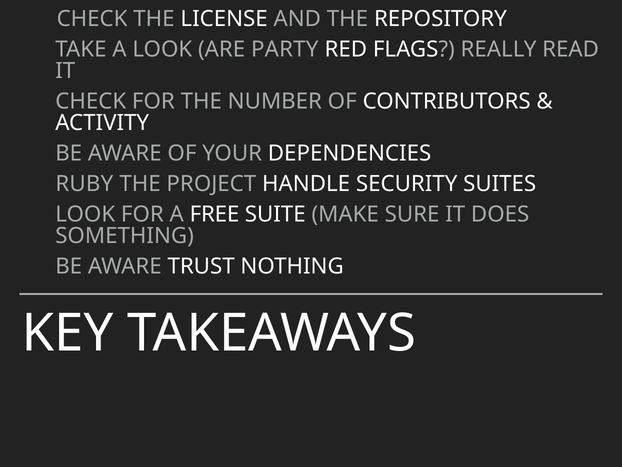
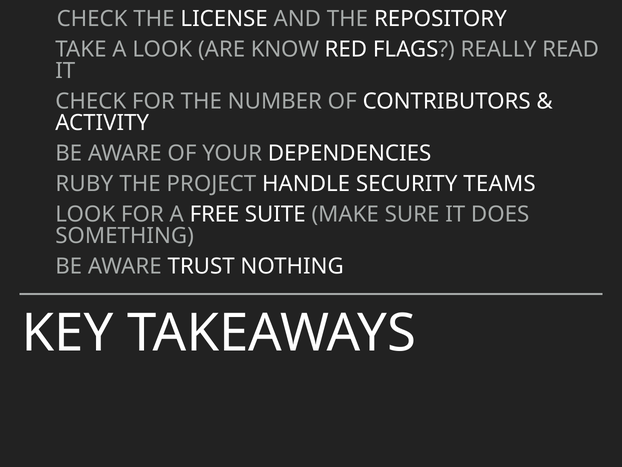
PARTY: PARTY -> KNOW (285, 49)
SUITES: SUITES -> TEAMS (500, 184)
